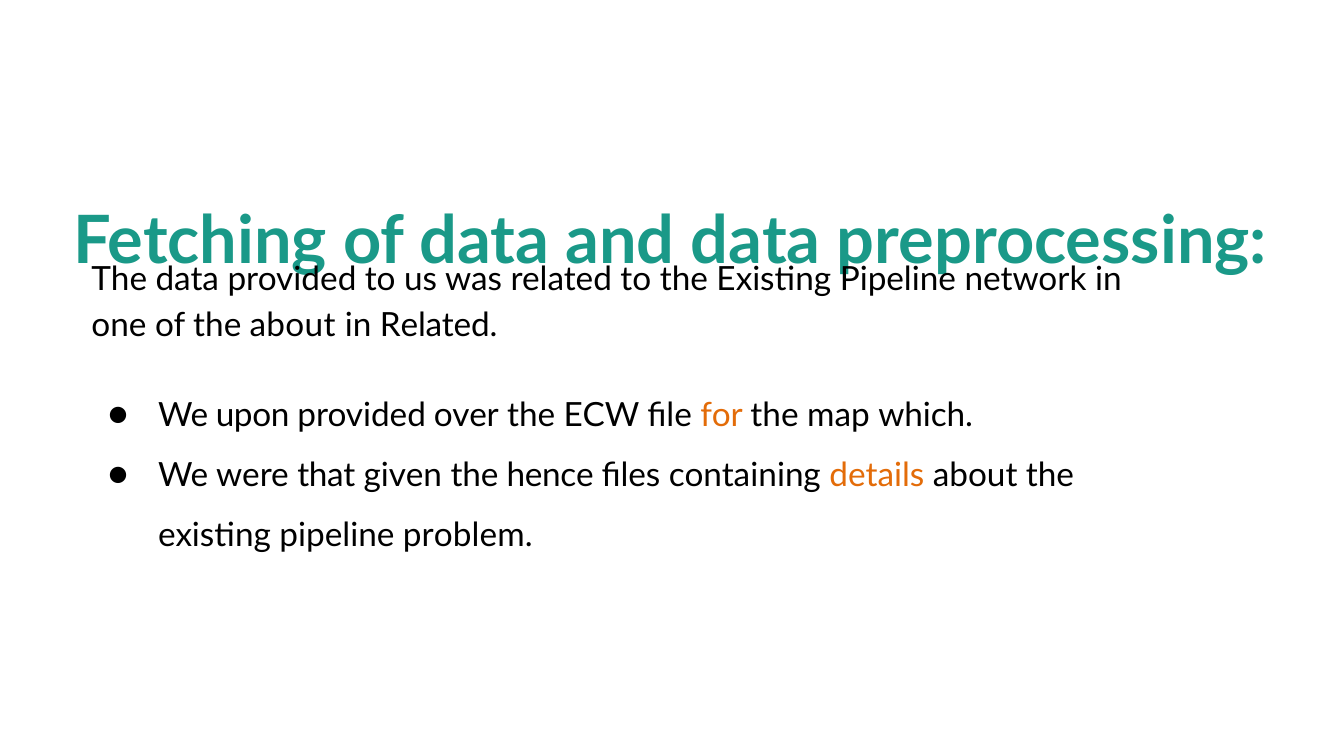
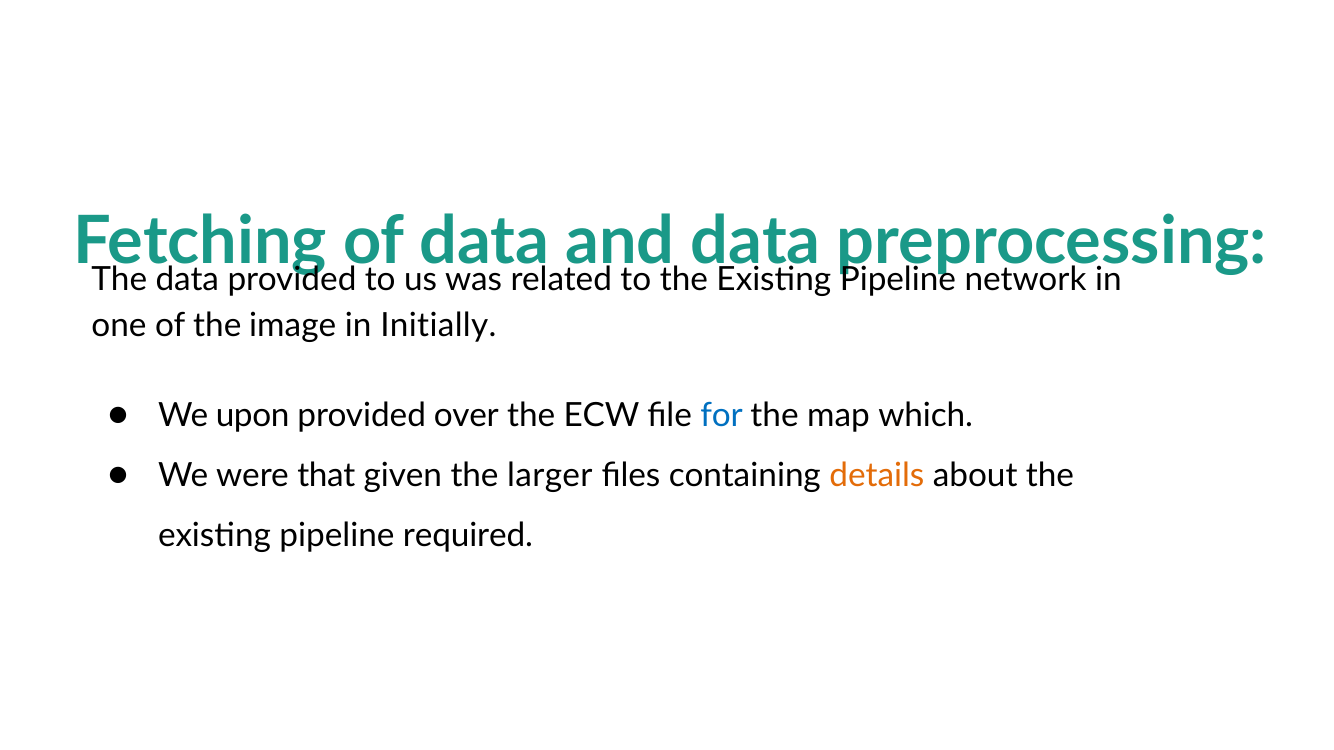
the about: about -> image (293, 326)
in Related: Related -> Initially (438, 326)
for colour: orange -> blue (722, 416)
hence: hence -> larger (550, 476)
problem: problem -> required (468, 536)
